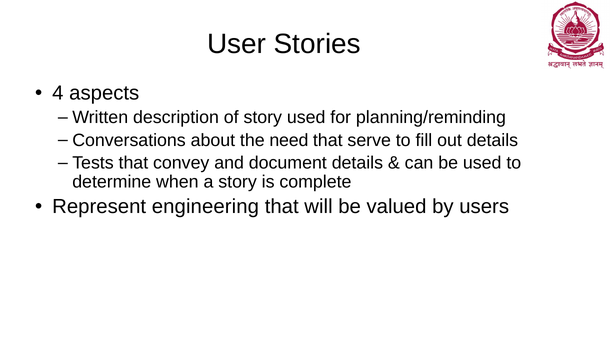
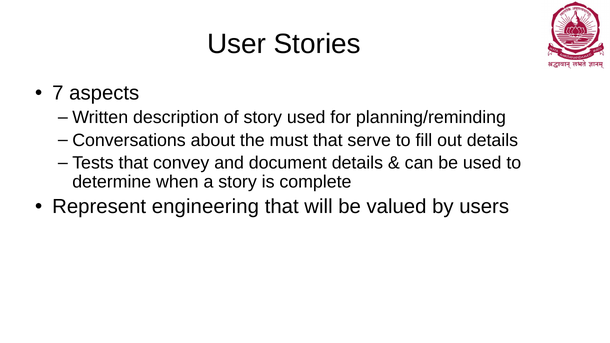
4: 4 -> 7 (58, 93)
need: need -> must (289, 140)
